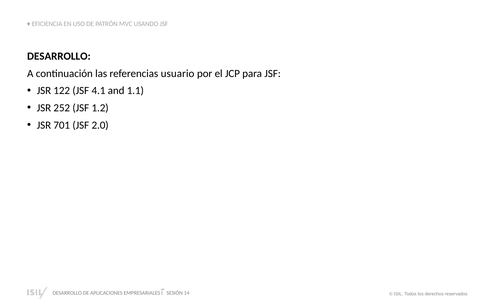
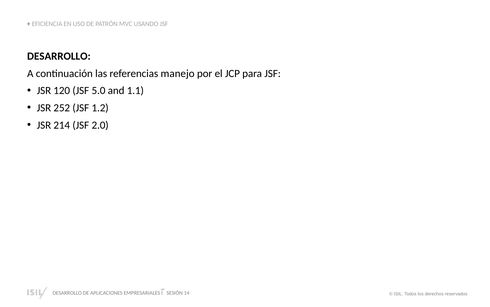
usuario: usuario -> manejo (178, 73)
122: 122 -> 120 (62, 91)
4.1: 4.1 -> 5.0 (99, 91)
701: 701 -> 214 (62, 125)
